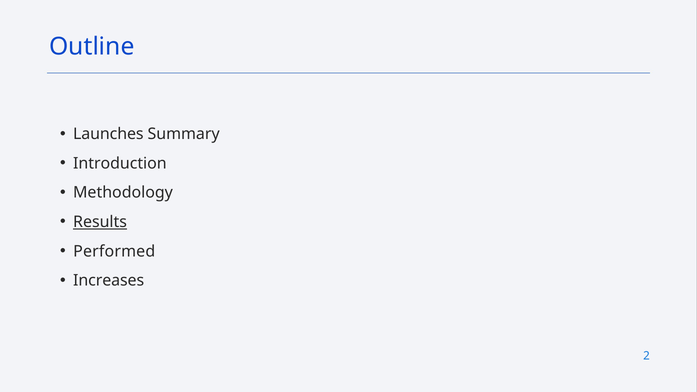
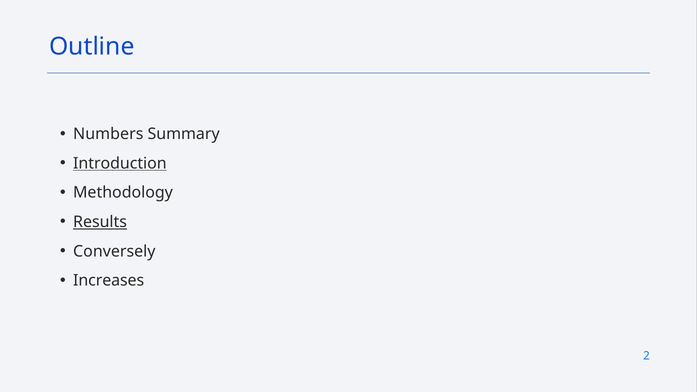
Launches: Launches -> Numbers (108, 134)
Introduction underline: none -> present (120, 163)
Performed: Performed -> Conversely (114, 251)
